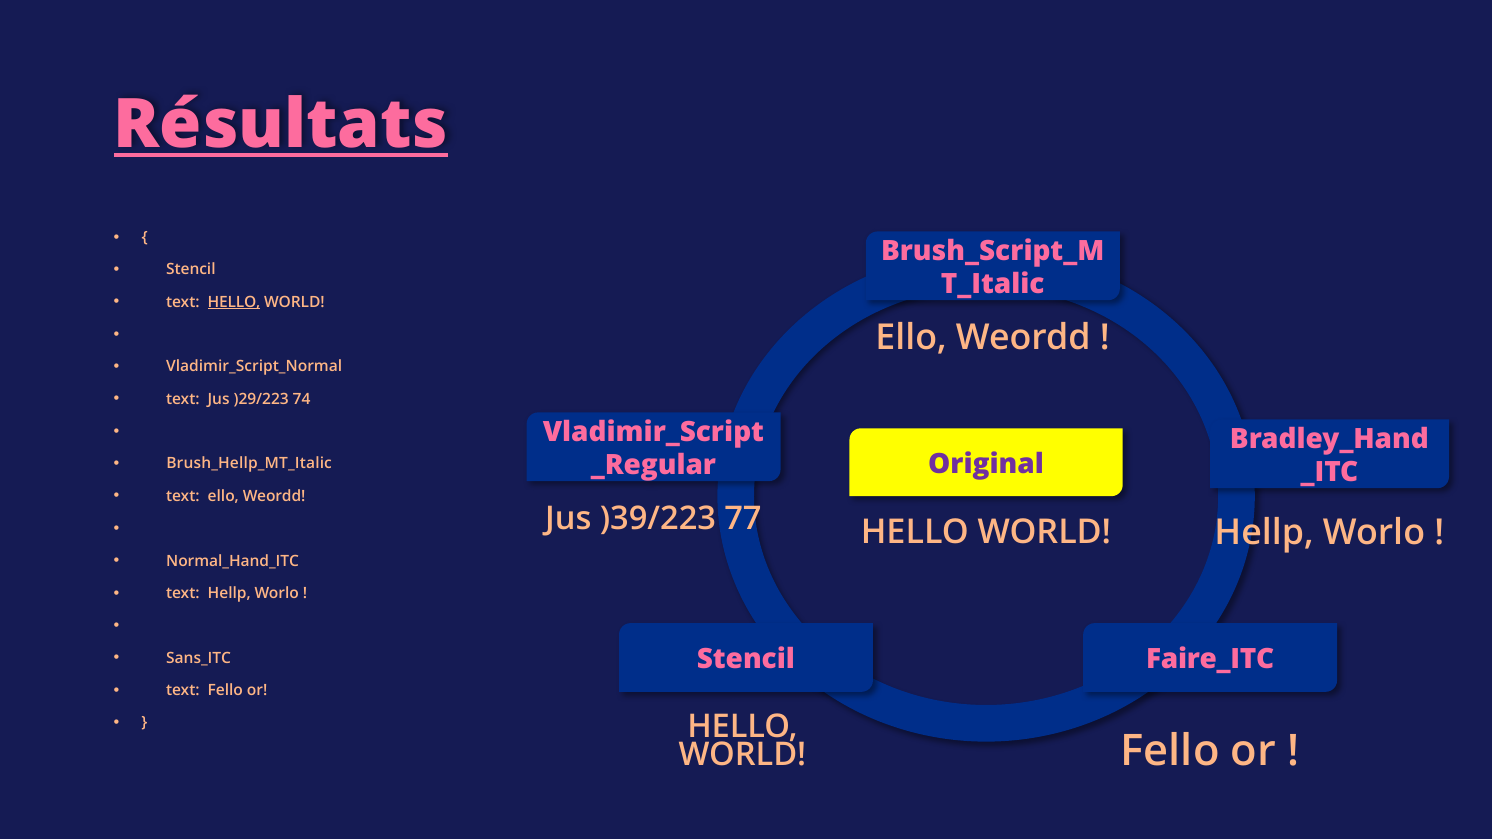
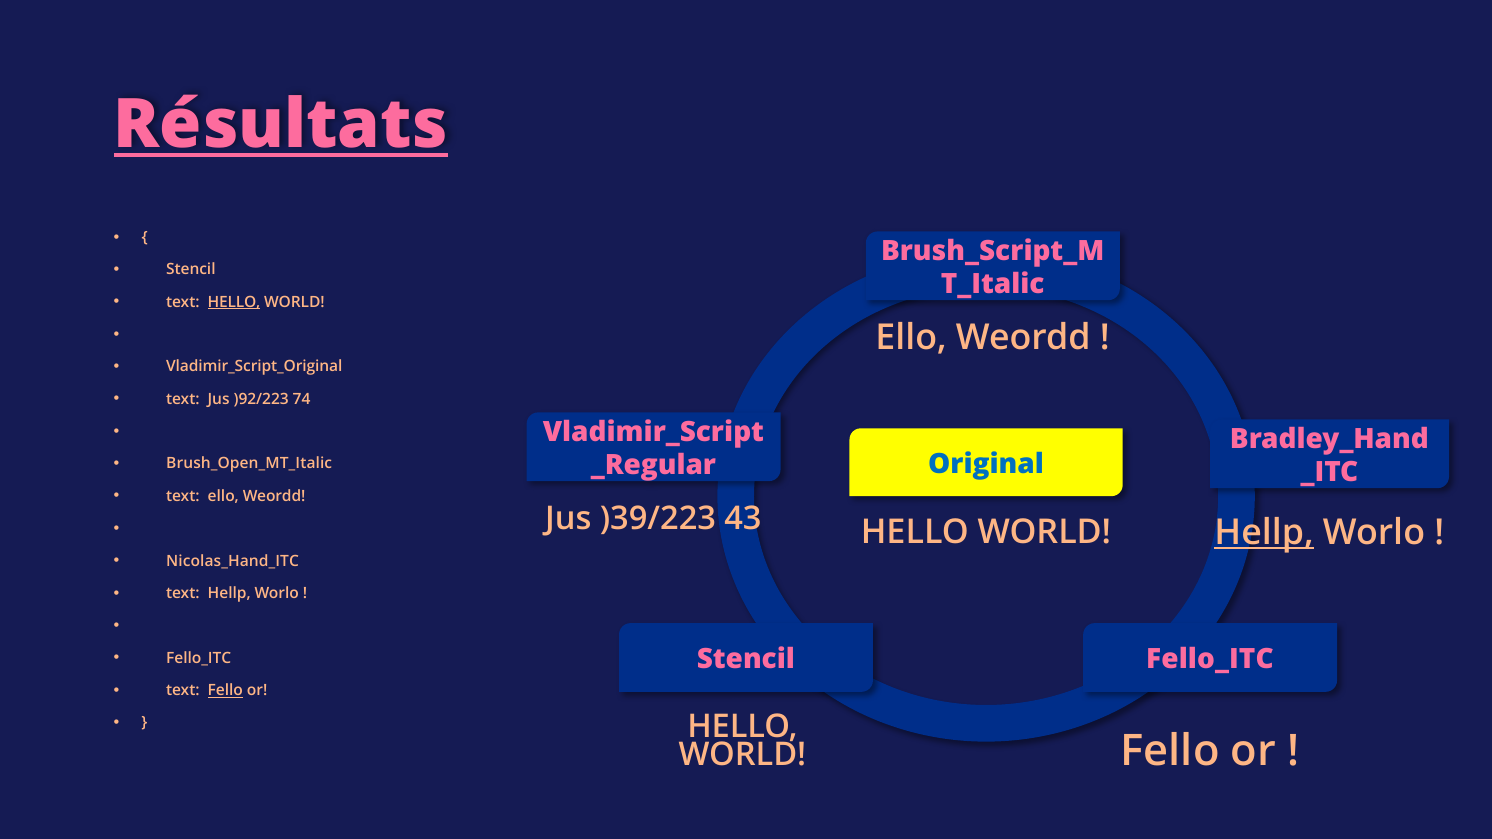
Vladimir_Script_Normal: Vladimir_Script_Normal -> Vladimir_Script_Original (254, 367)
)29/223: )29/223 -> )92/223 (261, 399)
Original colour: purple -> blue (986, 464)
Brush_Hellp_MT_Italic: Brush_Hellp_MT_Italic -> Brush_Open_MT_Italic (249, 464)
77: 77 -> 43 (743, 519)
Hellp underline: none -> present (1264, 533)
Normal_Hand_ITC: Normal_Hand_ITC -> Nicolas_Hand_ITC (233, 561)
Stencil Faire_ITC: Faire_ITC -> Fello_ITC (1210, 660)
Sans_ITC: Sans_ITC -> Fello_ITC (199, 658)
Fello underline: none -> present (225, 691)
